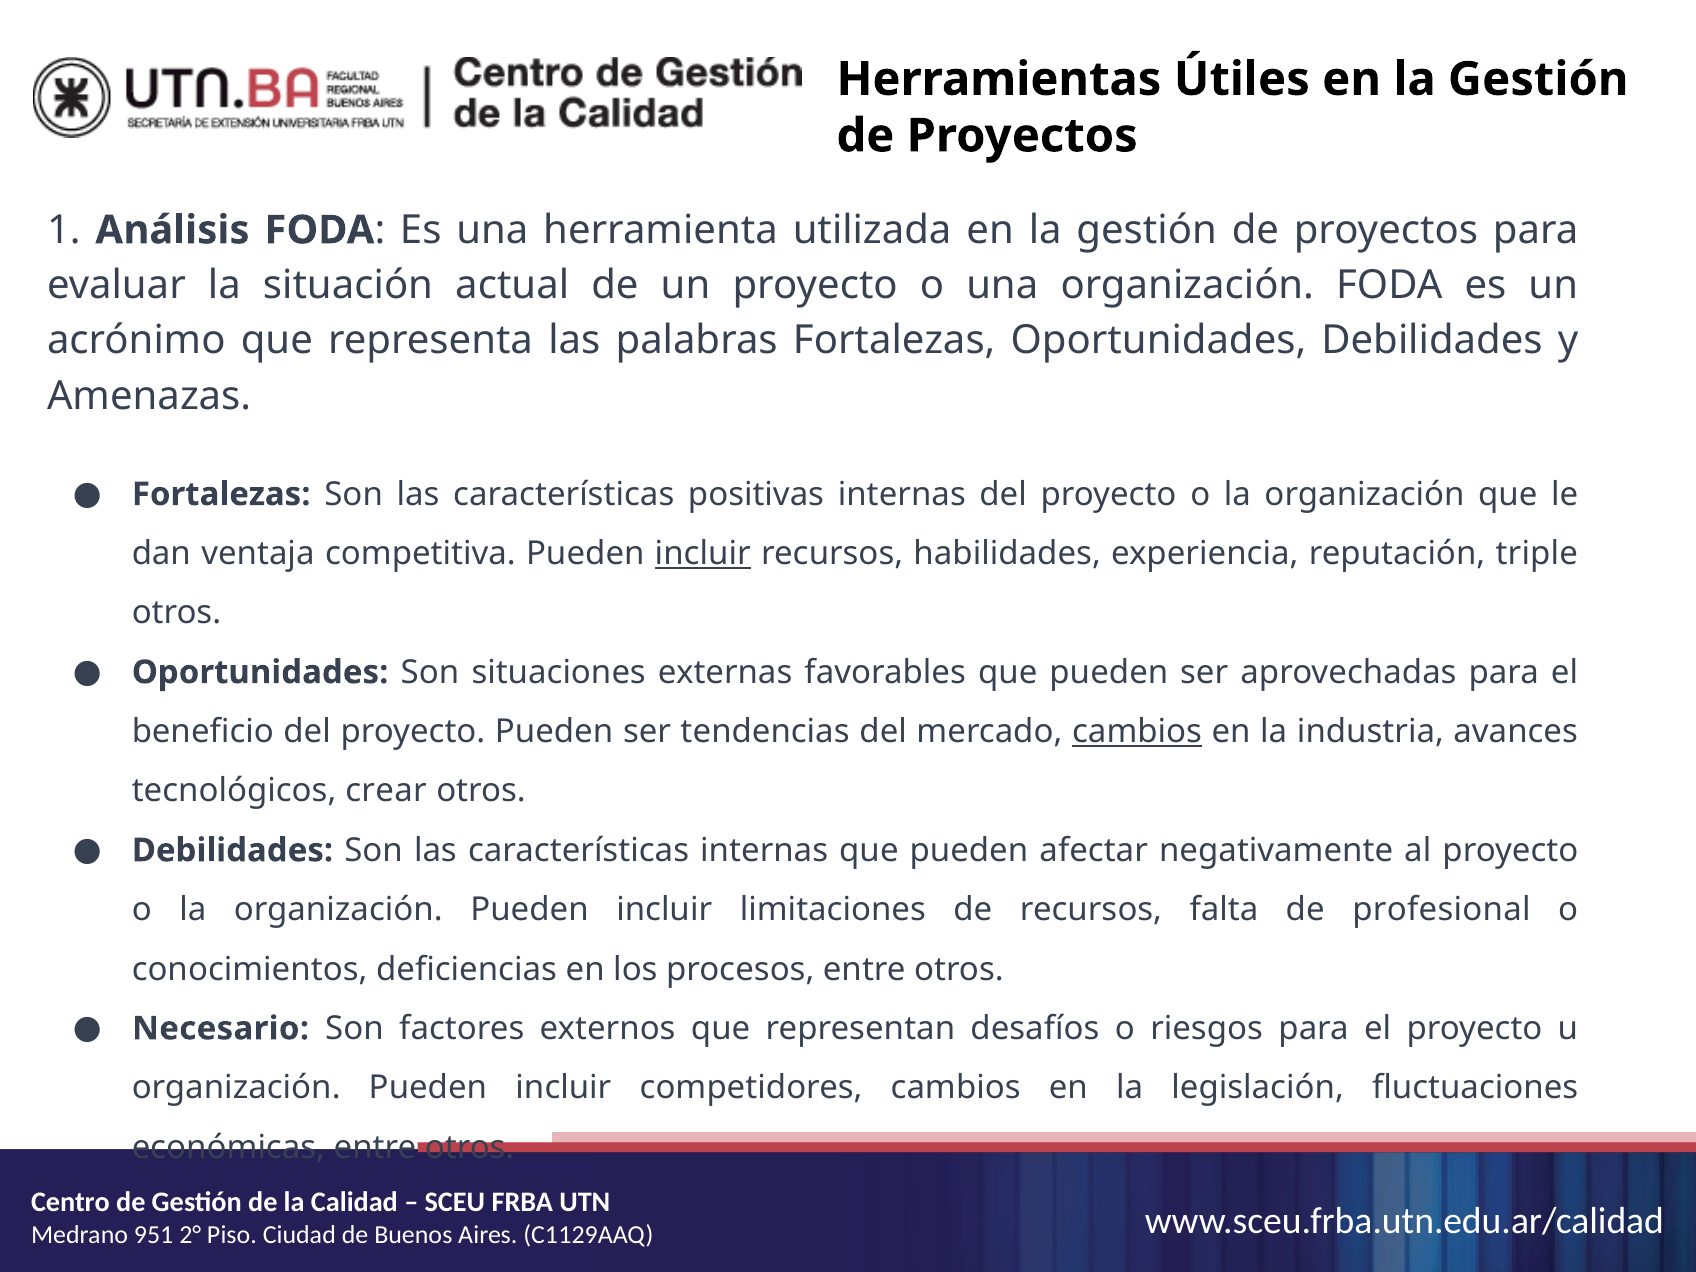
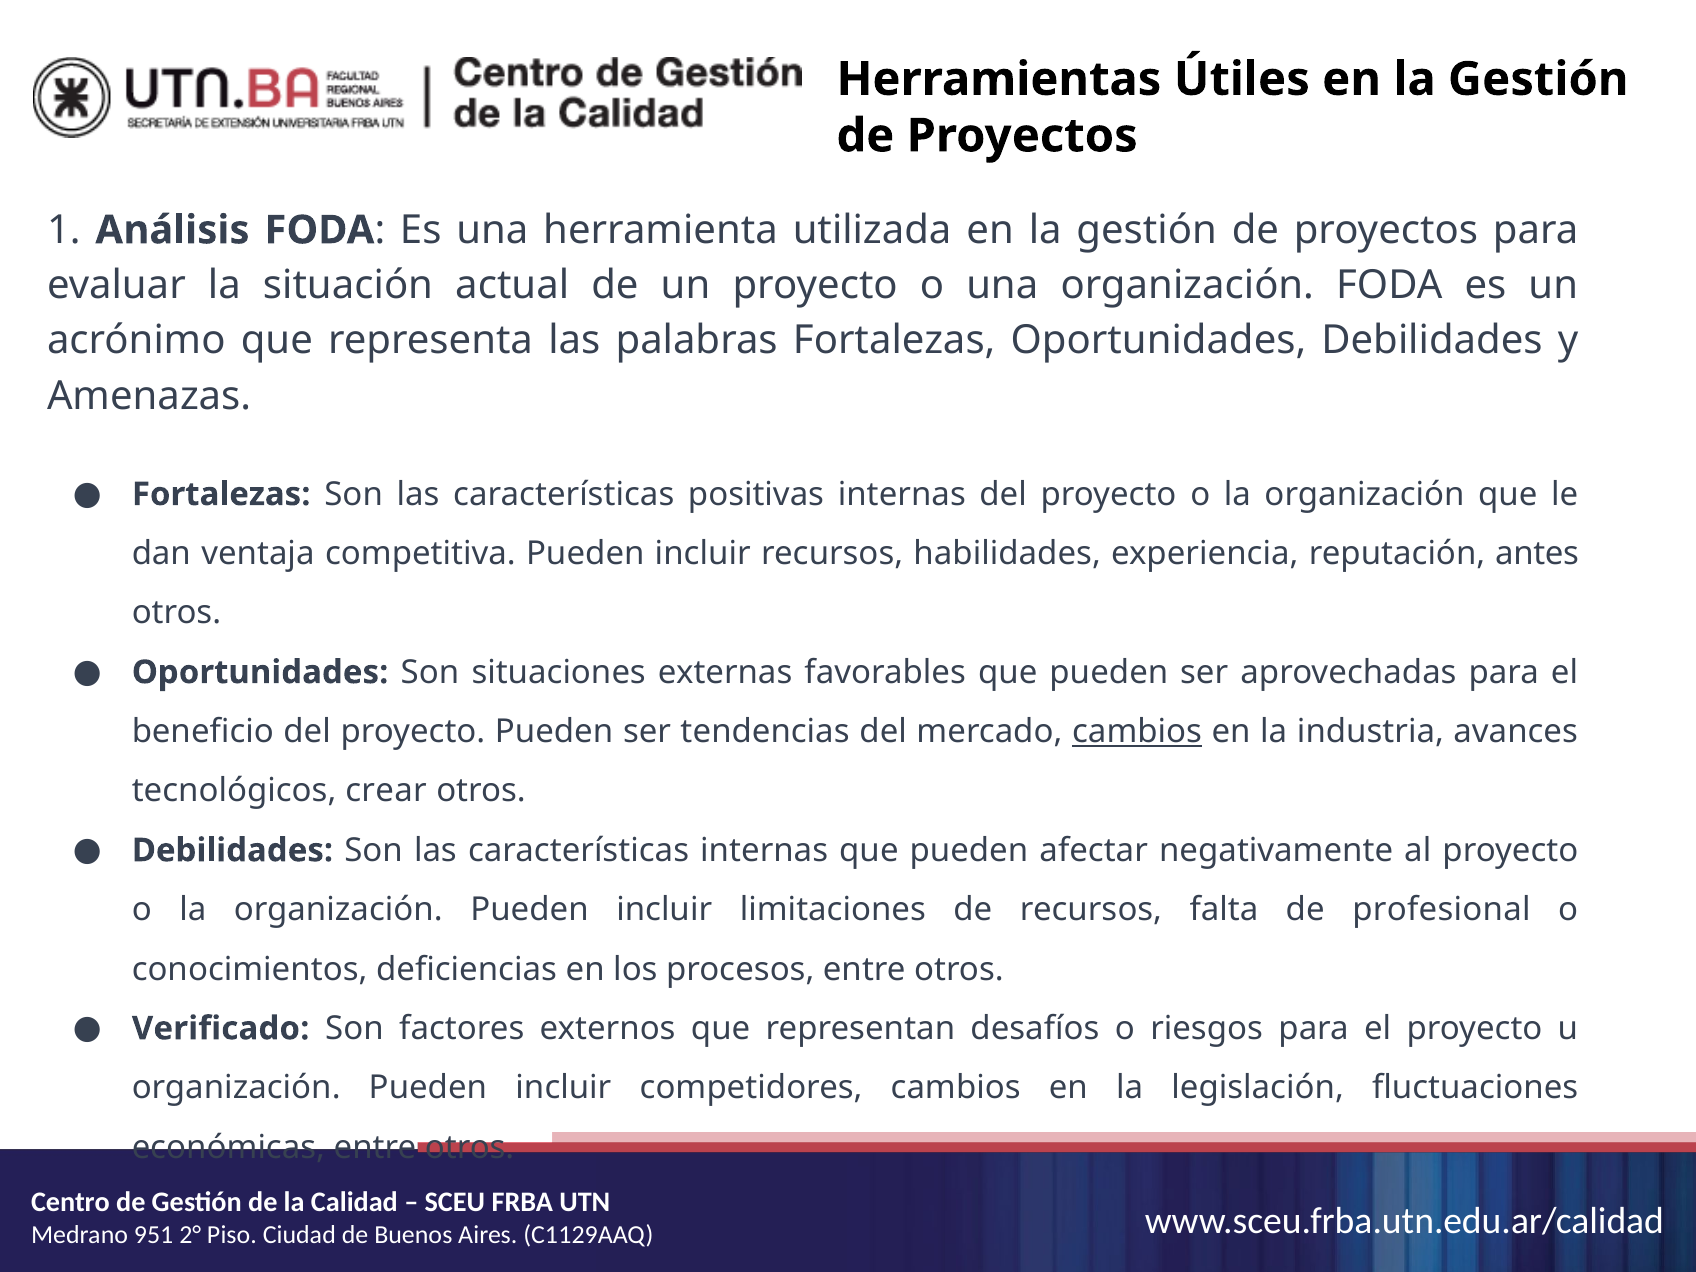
incluir underline: present -> none (703, 554)
triple: triple -> antes (1537, 554)
Necesario: Necesario -> Verificado (221, 1028)
